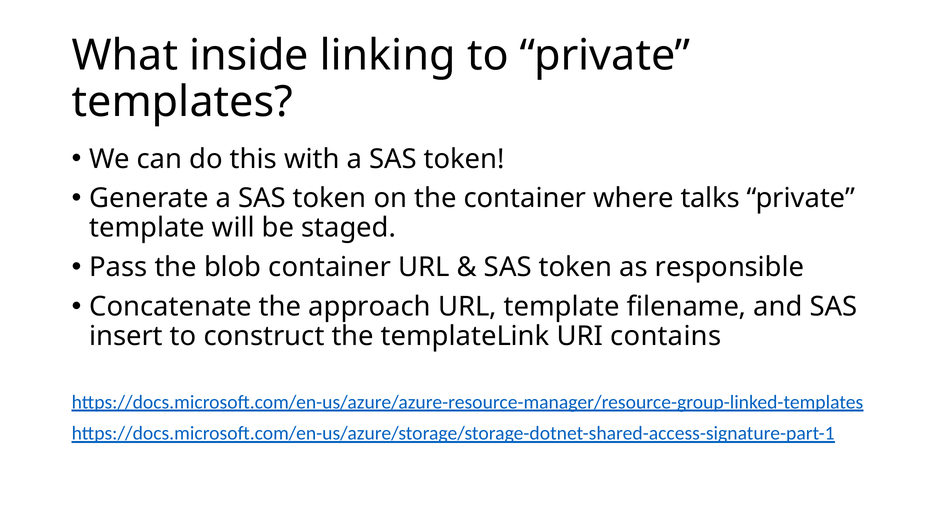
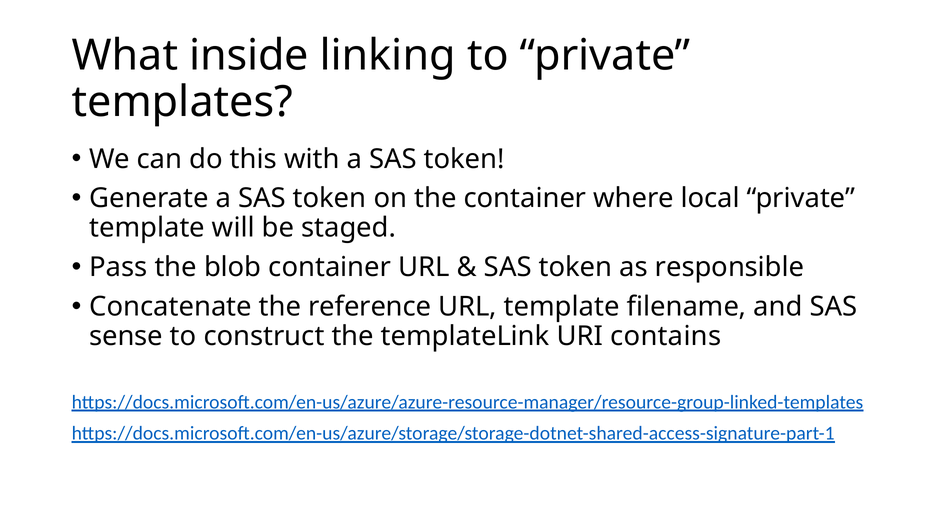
talks: talks -> local (710, 198)
approach: approach -> reference (370, 307)
insert: insert -> sense (126, 336)
